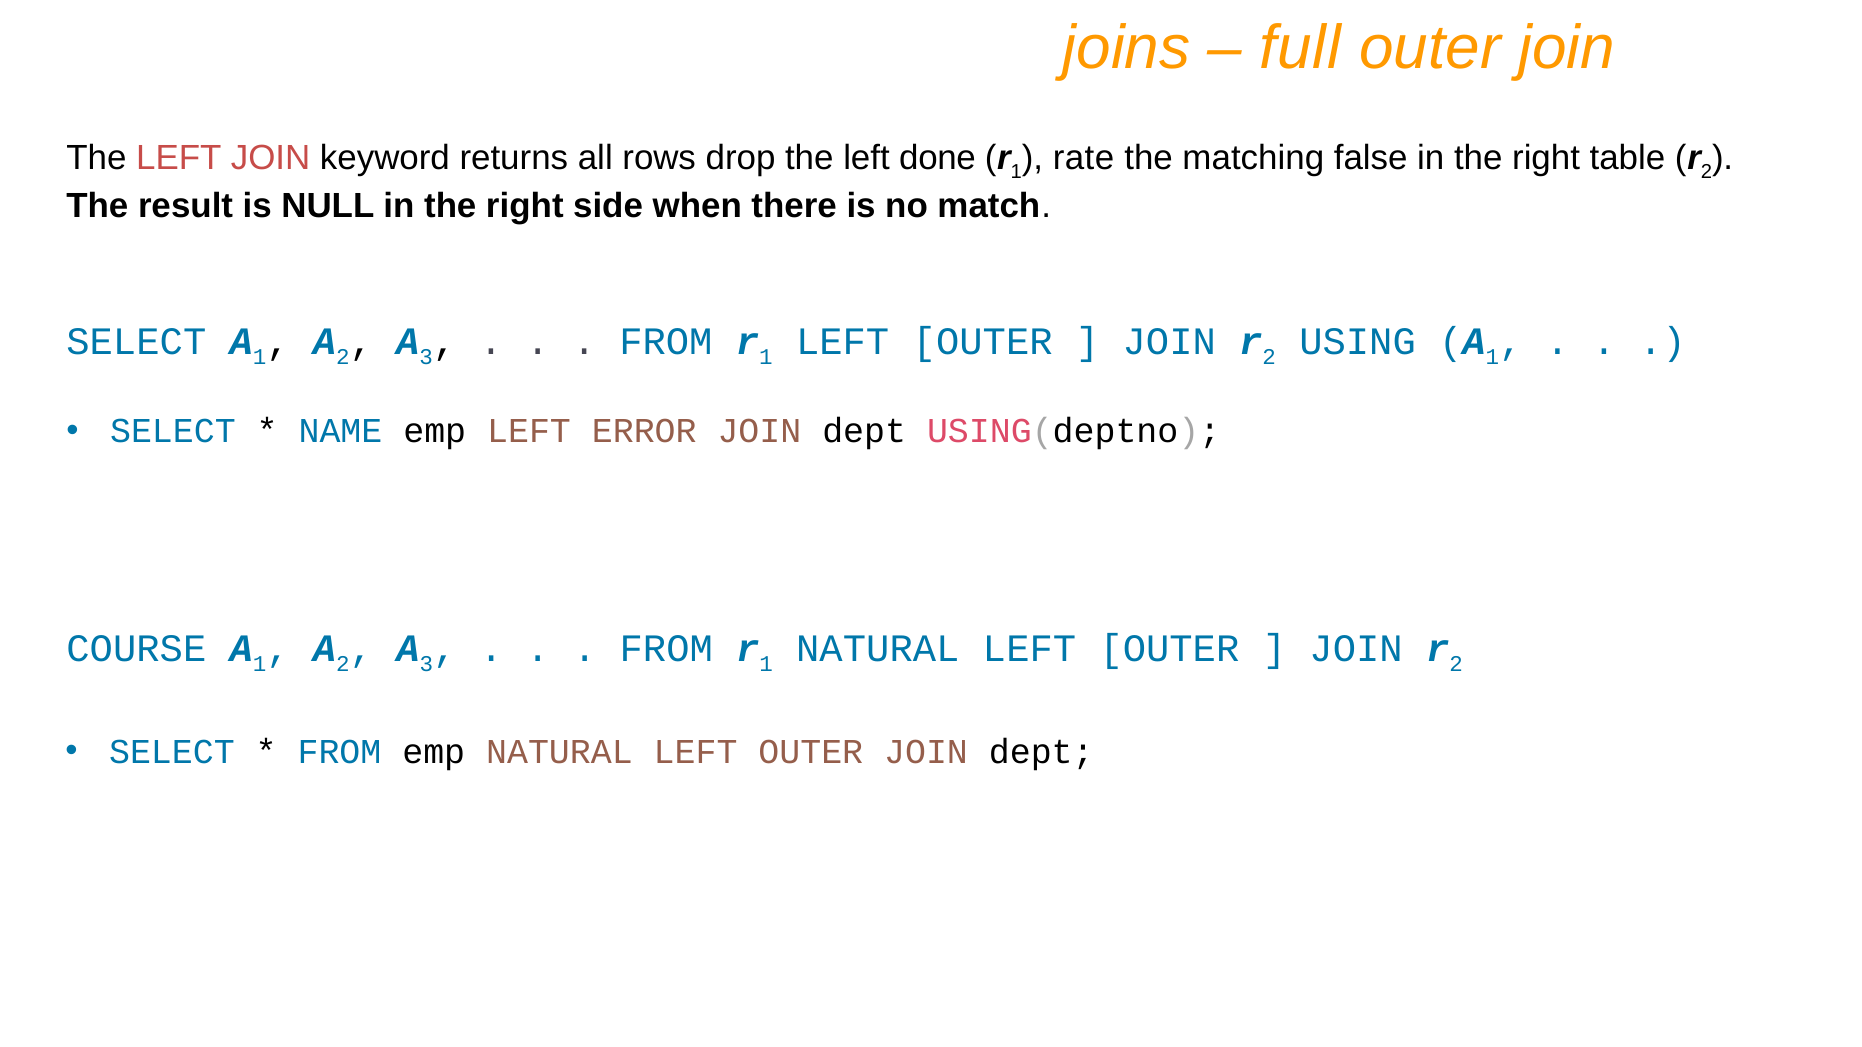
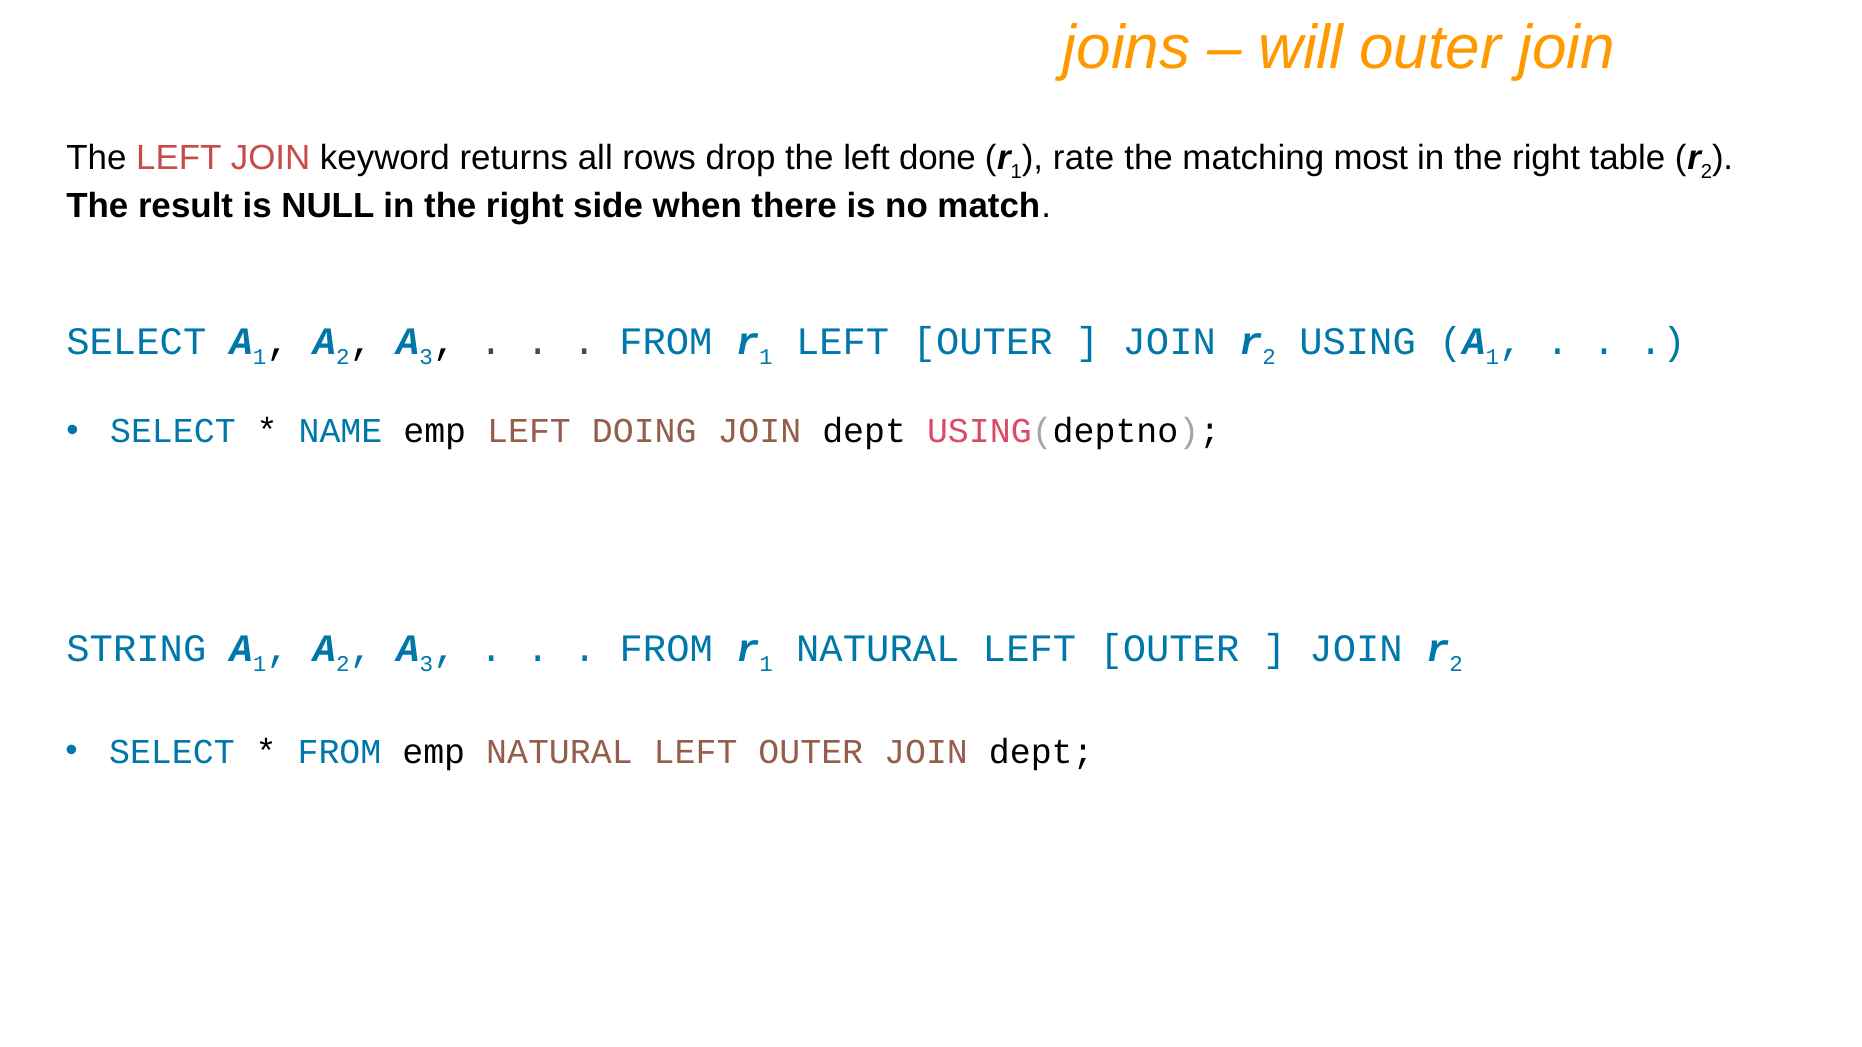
full: full -> will (1301, 48)
false: false -> most (1371, 158)
ERROR: ERROR -> DOING (644, 432)
COURSE: COURSE -> STRING (136, 649)
